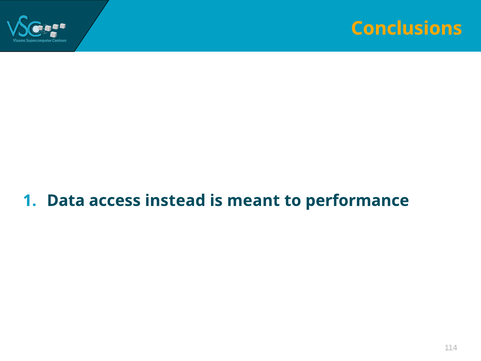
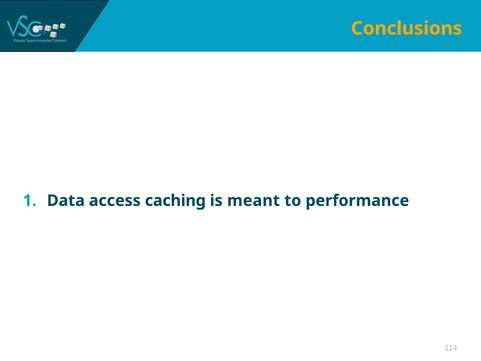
instead: instead -> caching (175, 200)
